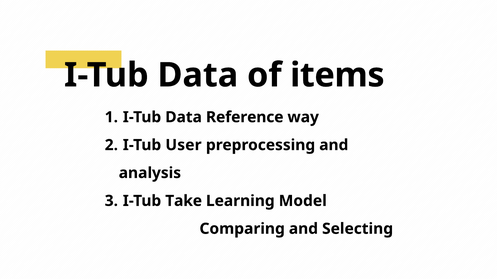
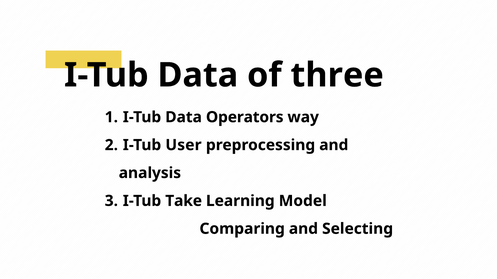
items: items -> three (337, 75)
Reference: Reference -> Operators (245, 117)
